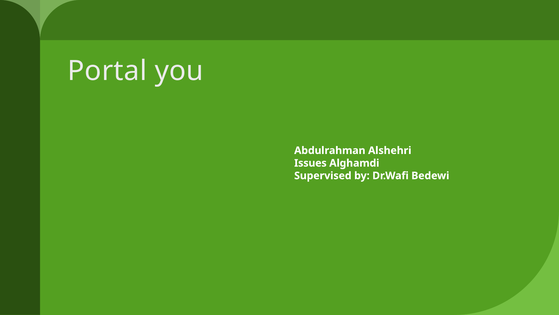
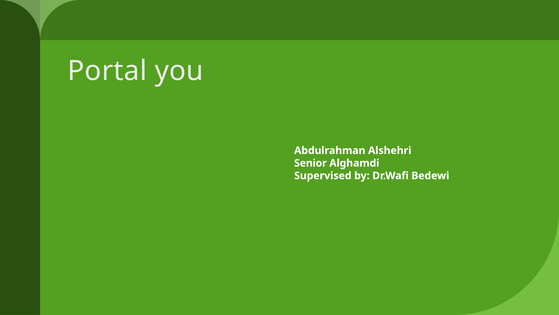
Issues: Issues -> Senior (310, 163)
